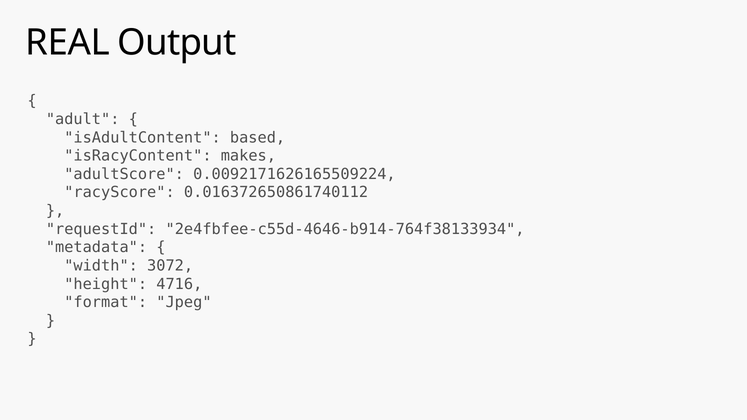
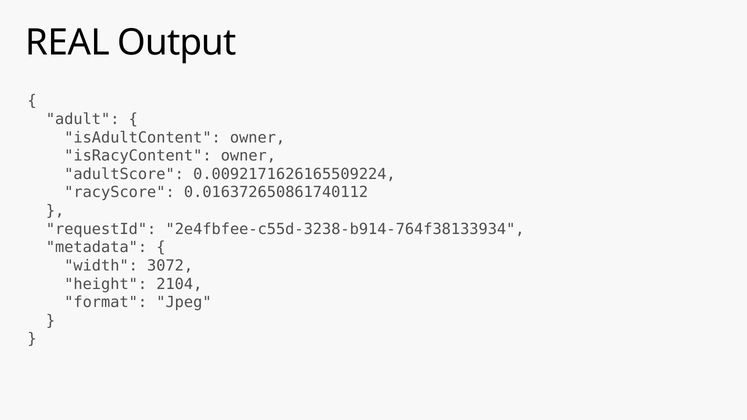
isAdultContent based: based -> owner (258, 138)
isRacyContent makes: makes -> owner (248, 156)
2e4fbfee-c55d-4646-b914-764f38133934: 2e4fbfee-c55d-4646-b914-764f38133934 -> 2e4fbfee-c55d-3238-b914-764f38133934 (345, 229)
4716: 4716 -> 2104 (179, 284)
